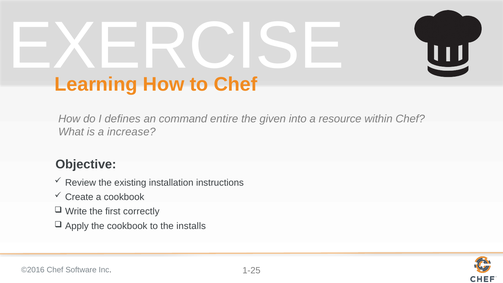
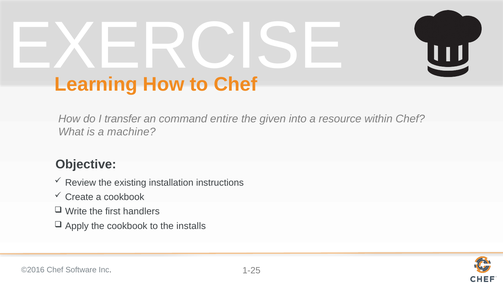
defines: defines -> transfer (123, 119)
increase: increase -> machine (131, 132)
correctly: correctly -> handlers (141, 211)
